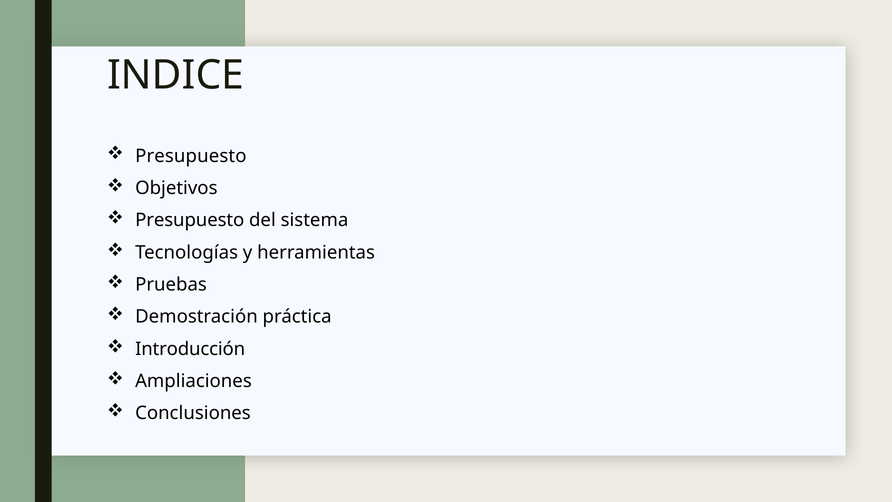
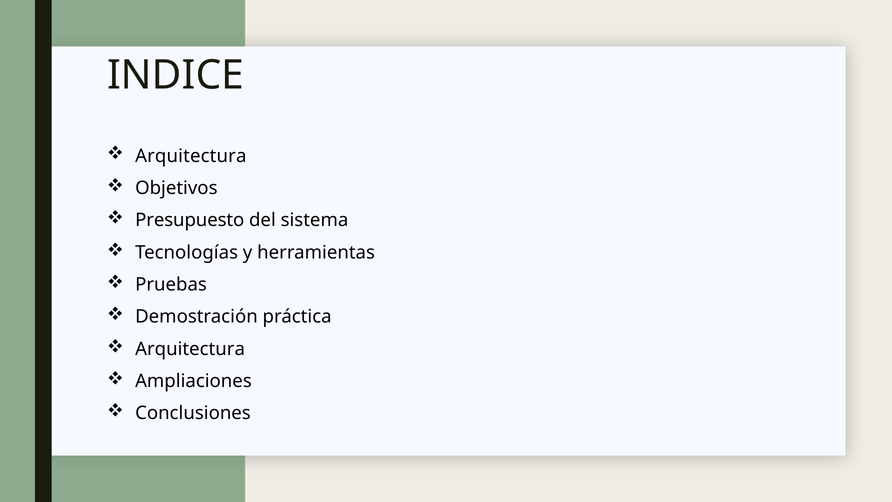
Presupuesto: Presupuesto -> Arquitectura (191, 156)
Introducción: Introducción -> Arquitectura (190, 349)
